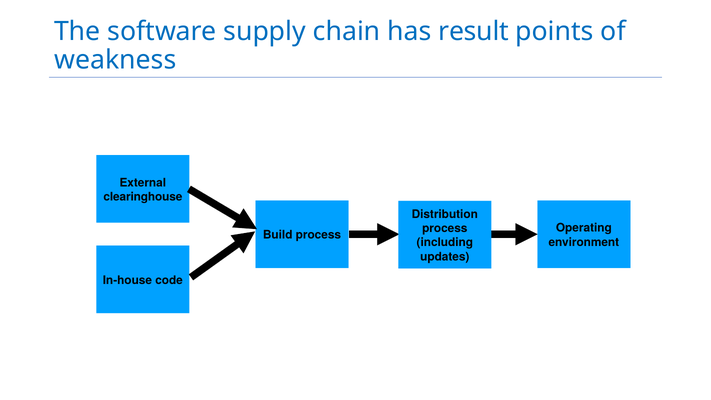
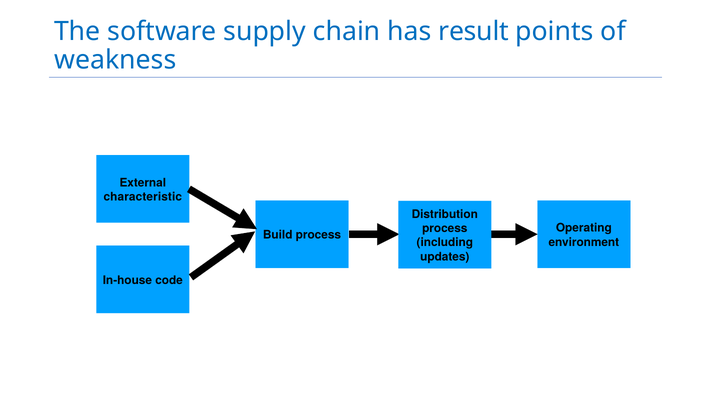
clearinghouse: clearinghouse -> characteristic (143, 197)
